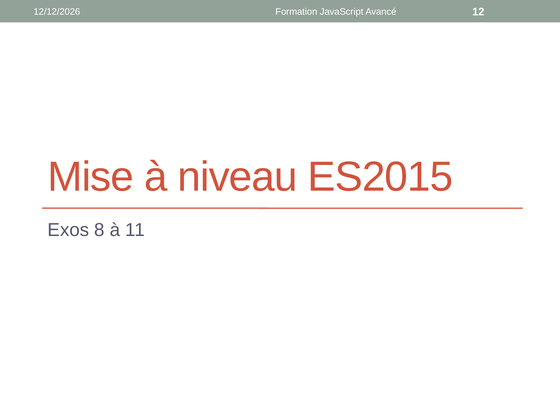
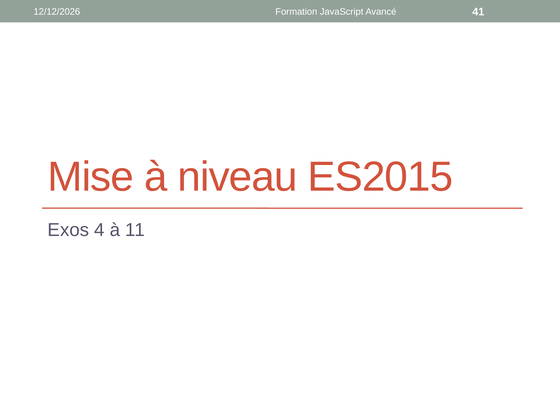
12: 12 -> 41 (478, 12)
8: 8 -> 4 (99, 230)
